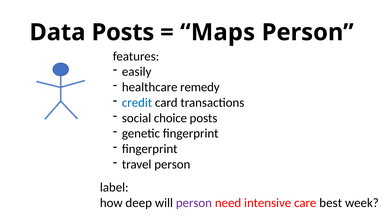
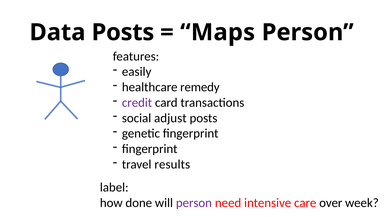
credit colour: blue -> purple (137, 103)
choice: choice -> adjust (170, 118)
travel person: person -> results (172, 164)
deep: deep -> done (139, 203)
best: best -> over (331, 203)
